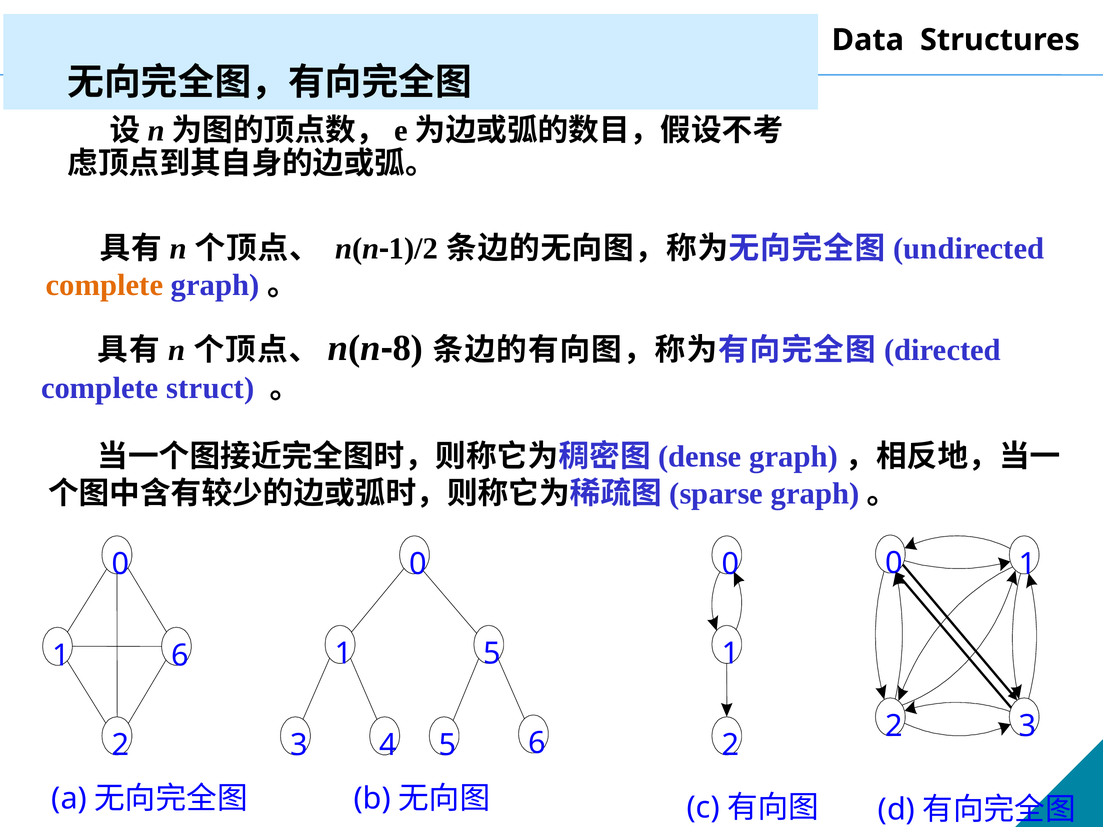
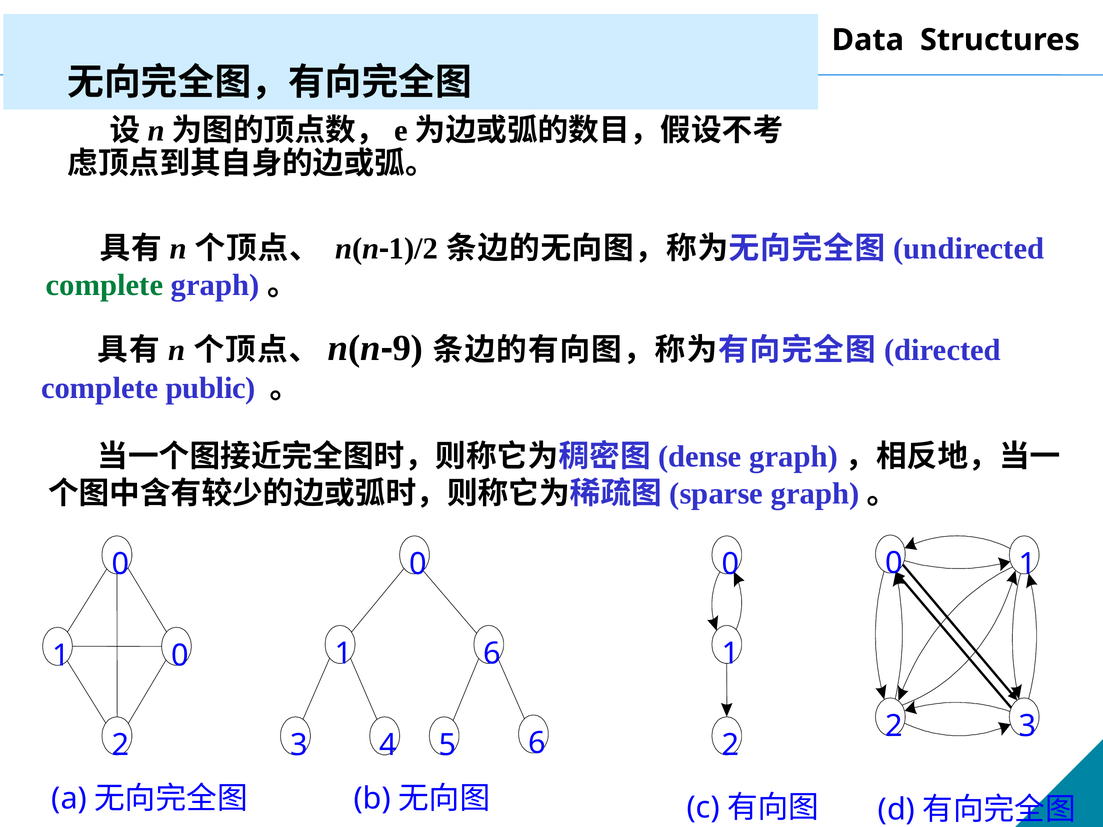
complete colour: orange -> green (105, 285)
8: 8 -> 9 (408, 348)
struct: struct -> public (211, 388)
1 5: 5 -> 6 (492, 654)
1 6: 6 -> 0 (180, 656)
